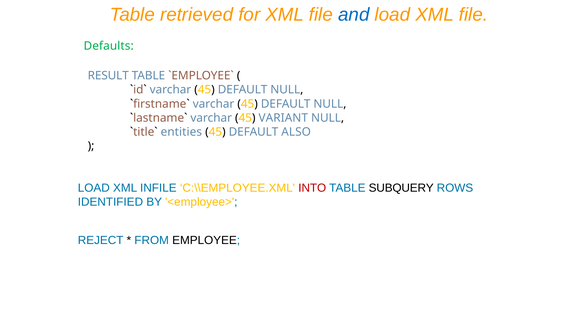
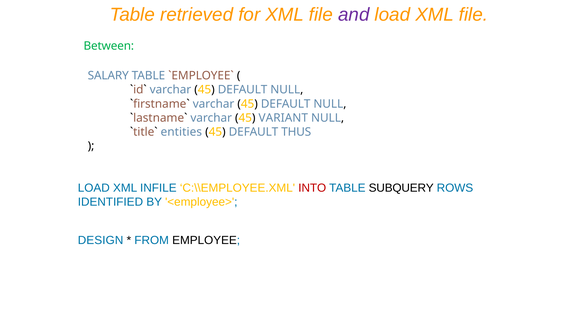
and colour: blue -> purple (354, 15)
Defaults: Defaults -> Between (109, 46)
RESULT: RESULT -> SALARY (108, 76)
ALSO: ALSO -> THUS (296, 132)
REJECT: REJECT -> DESIGN (101, 241)
